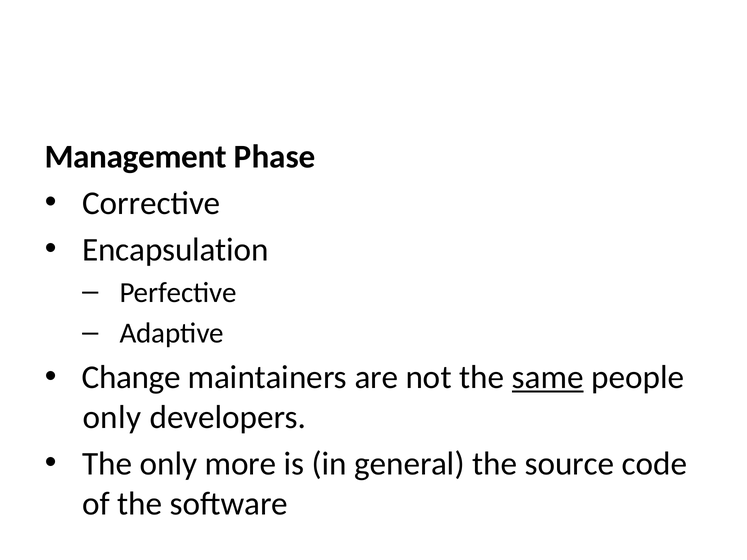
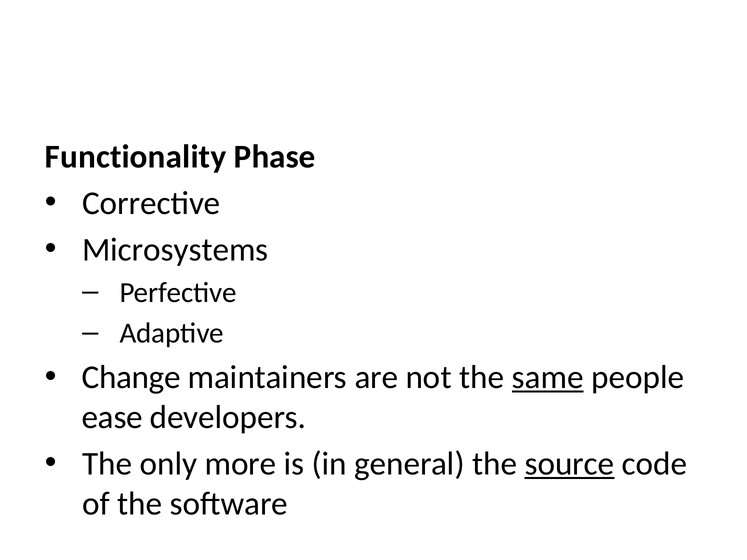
Management: Management -> Functionality (136, 157)
Encapsulation: Encapsulation -> Microsystems (175, 250)
only: only -> ease (112, 417)
source underline: none -> present (570, 464)
